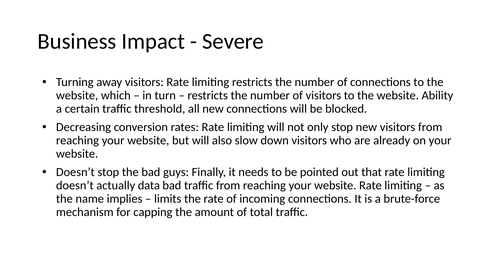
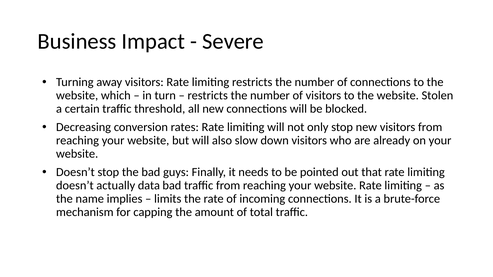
Ability: Ability -> Stolen (437, 96)
